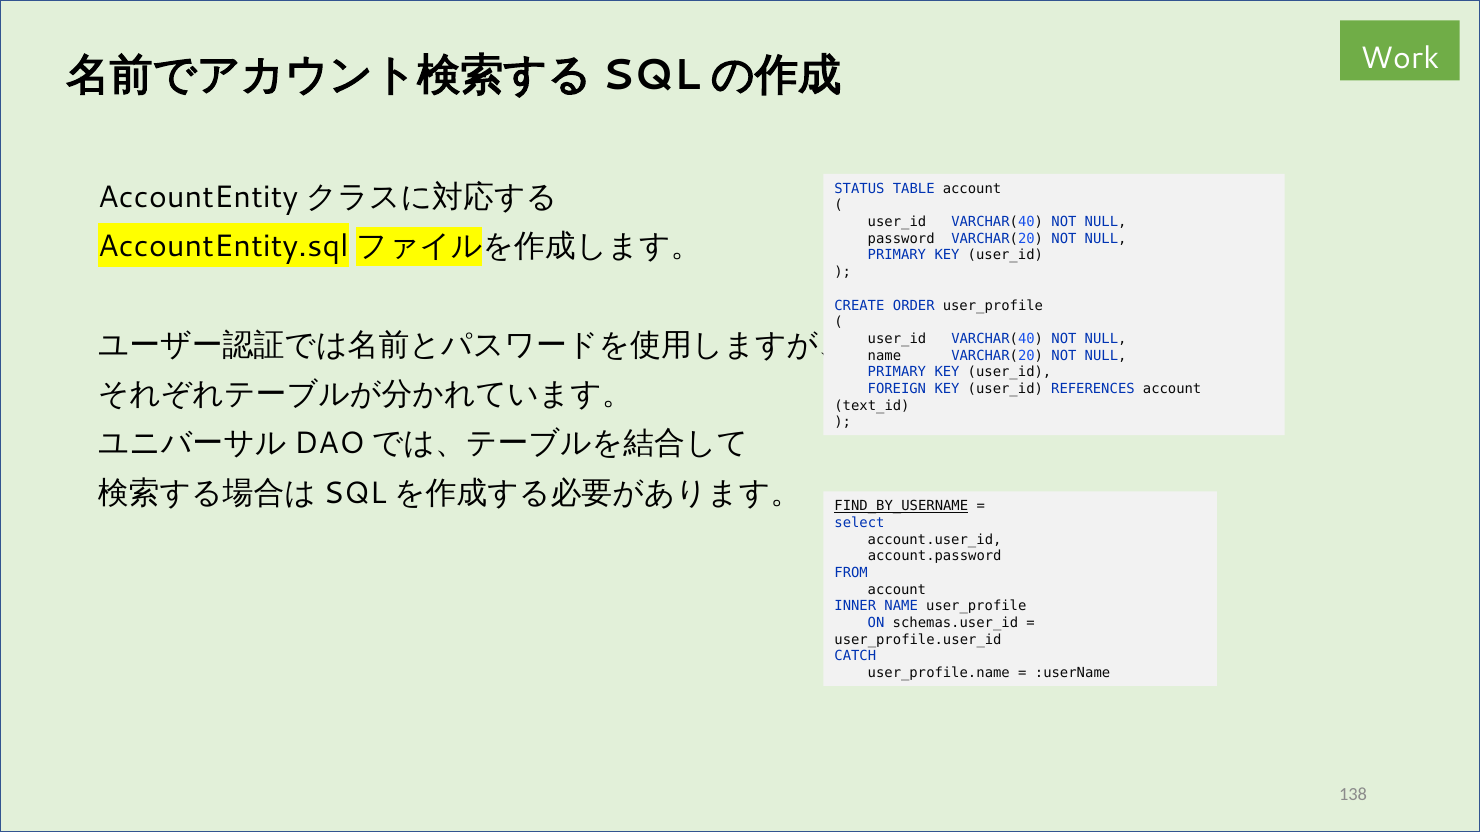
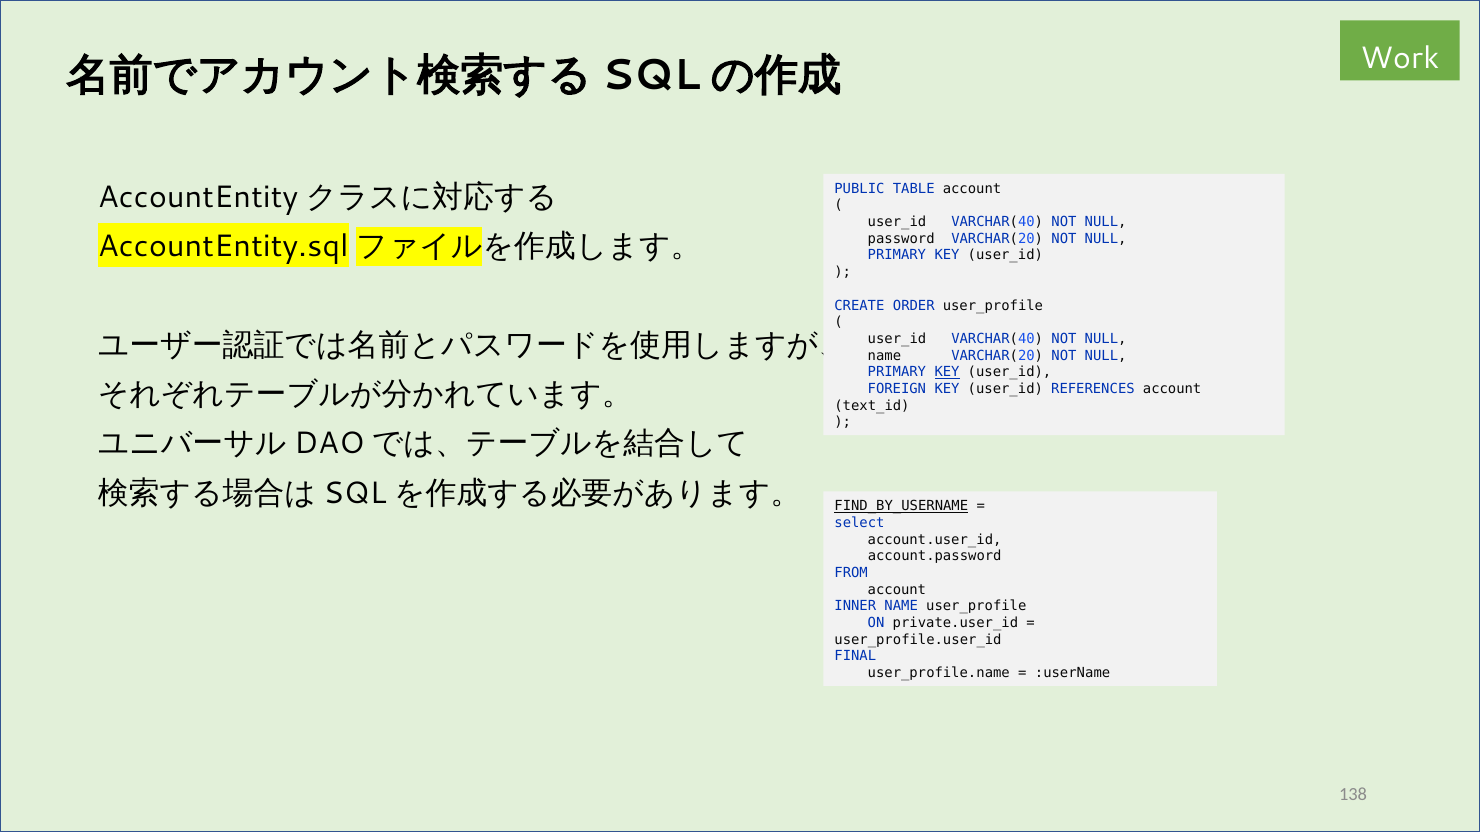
STATUS: STATUS -> PUBLIC (859, 189)
KEY underline: none -> present (947, 372)
schemas.user_id: schemas.user_id -> private.user_id (955, 623)
CATCH: CATCH -> FINAL (855, 657)
